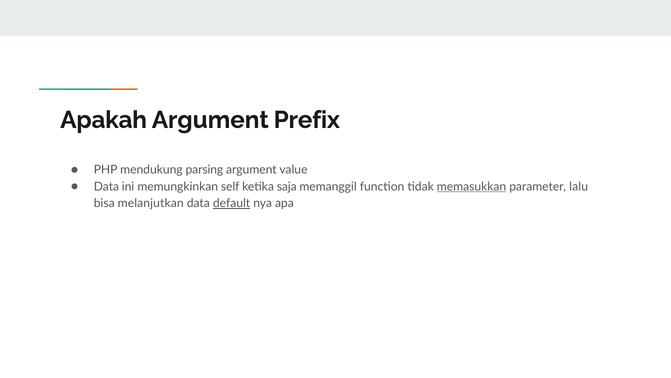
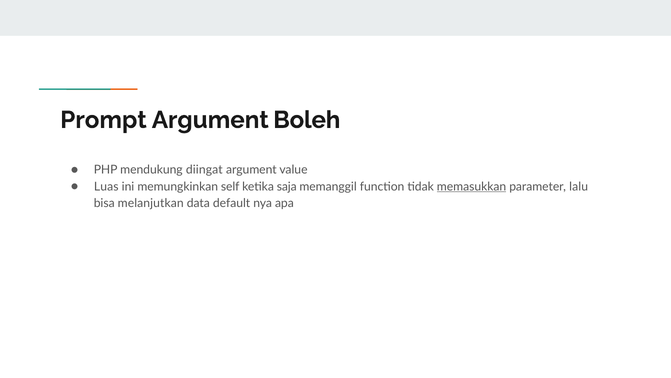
Apakah: Apakah -> Prompt (103, 120)
Prefix: Prefix -> Boleh (307, 120)
parsing: parsing -> diingat (204, 170)
Data: Data -> Luas (106, 186)
default underline: present -> none (232, 203)
